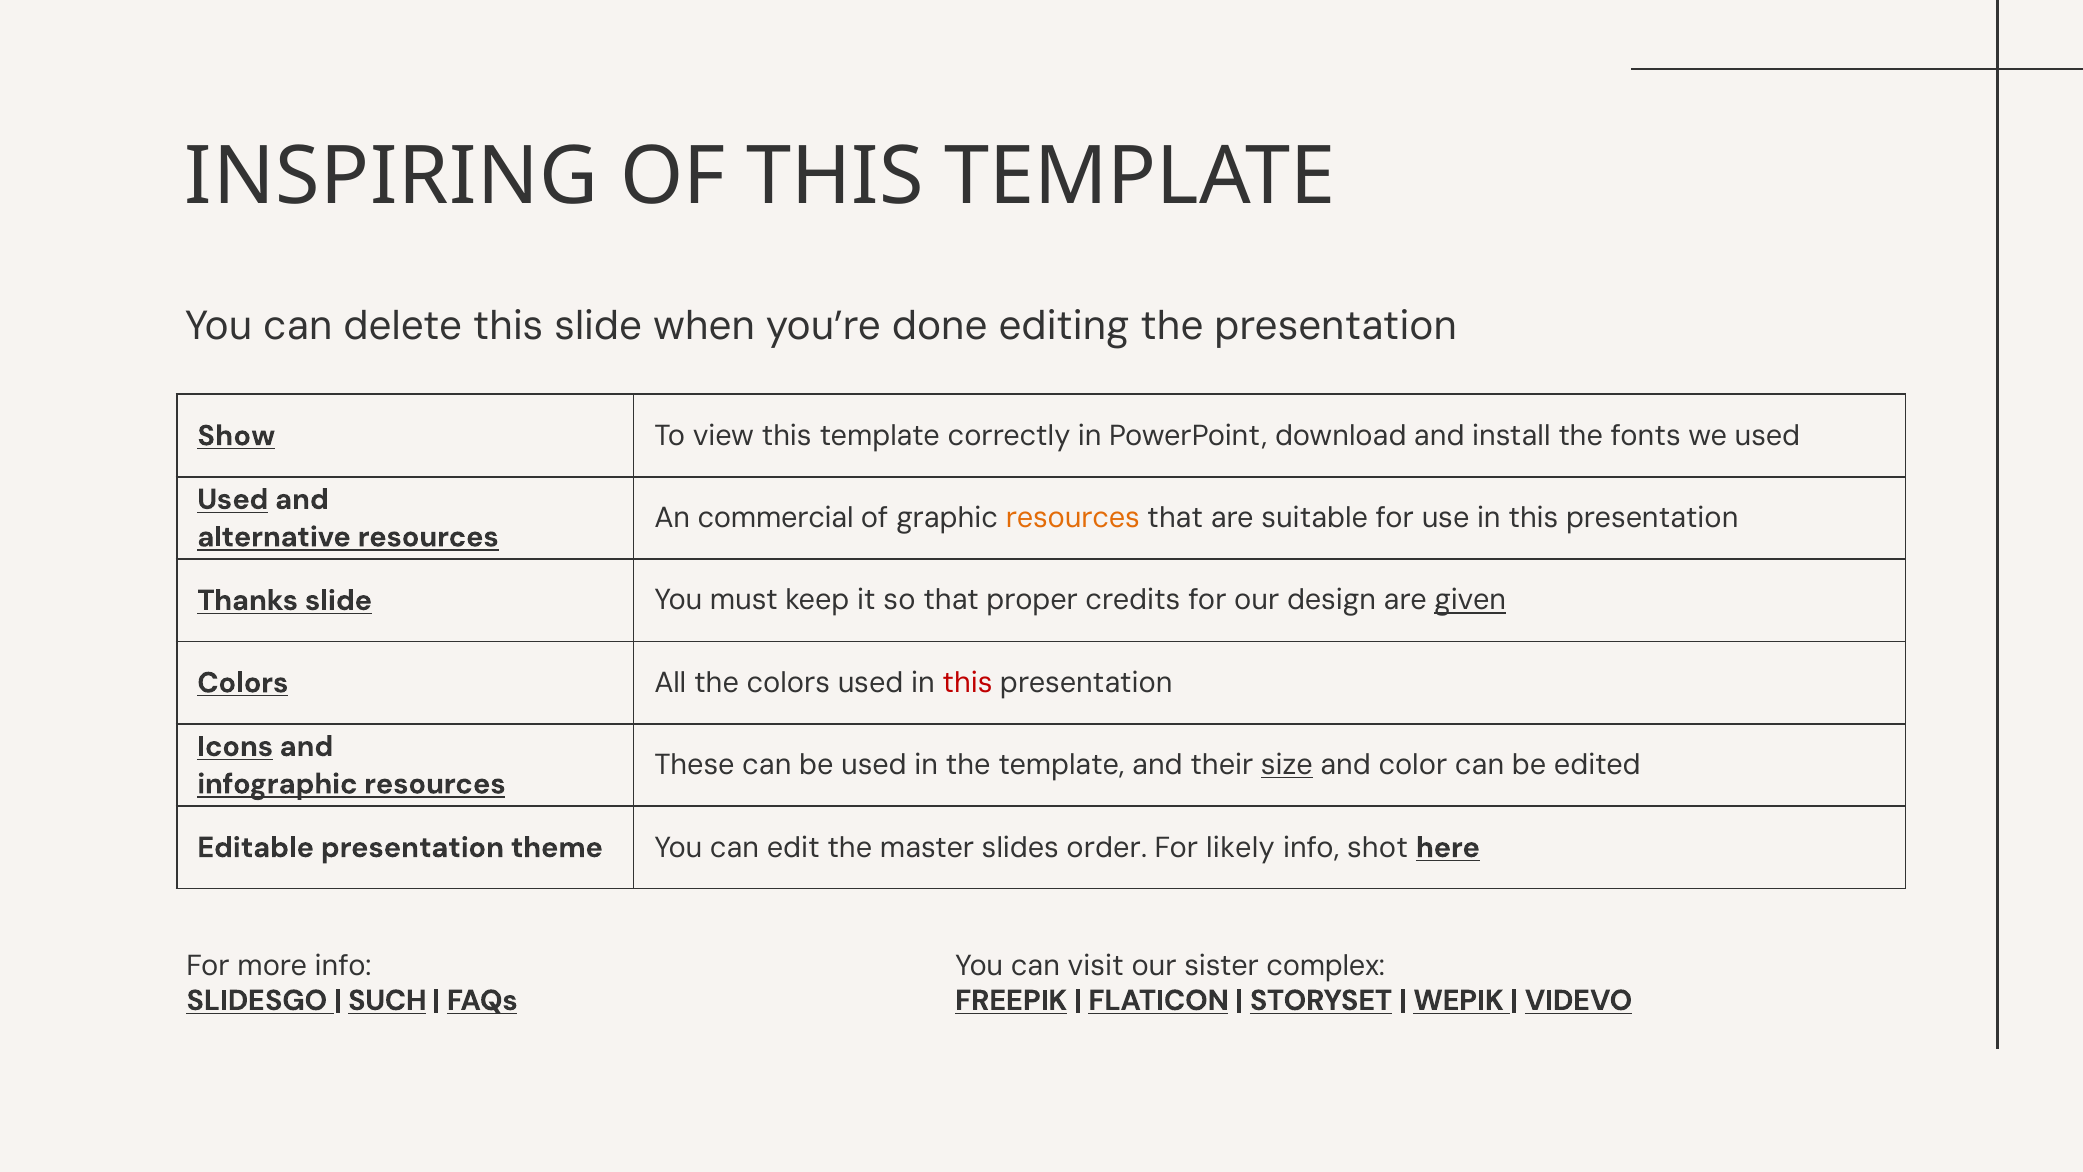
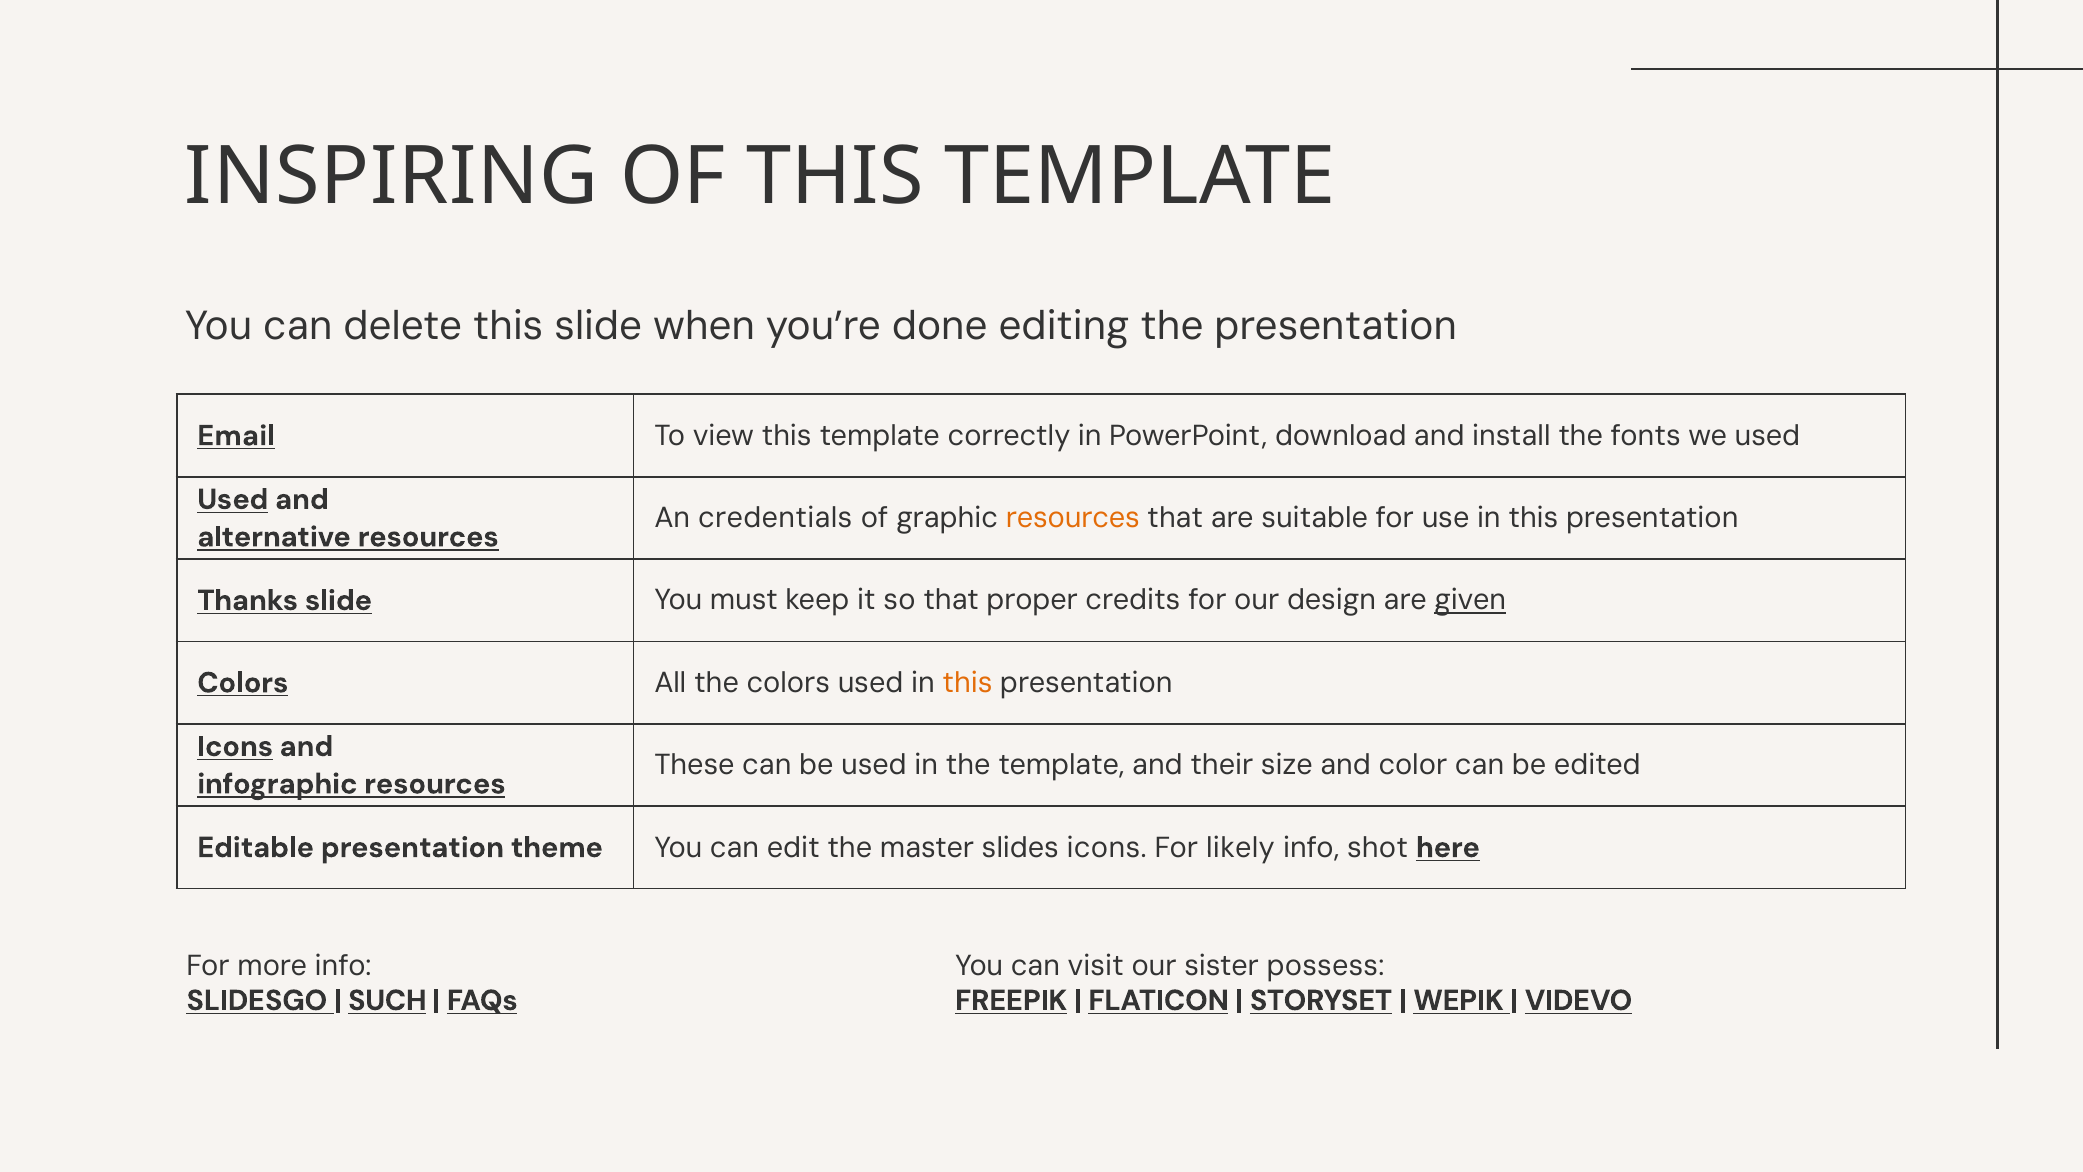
Show: Show -> Email (236, 436)
commercial: commercial -> credentials (775, 518)
this colour: red -> orange (967, 683)
size underline: present -> none (1287, 765)
slides order: order -> icons (1107, 847)
complex: complex -> possess (1326, 965)
